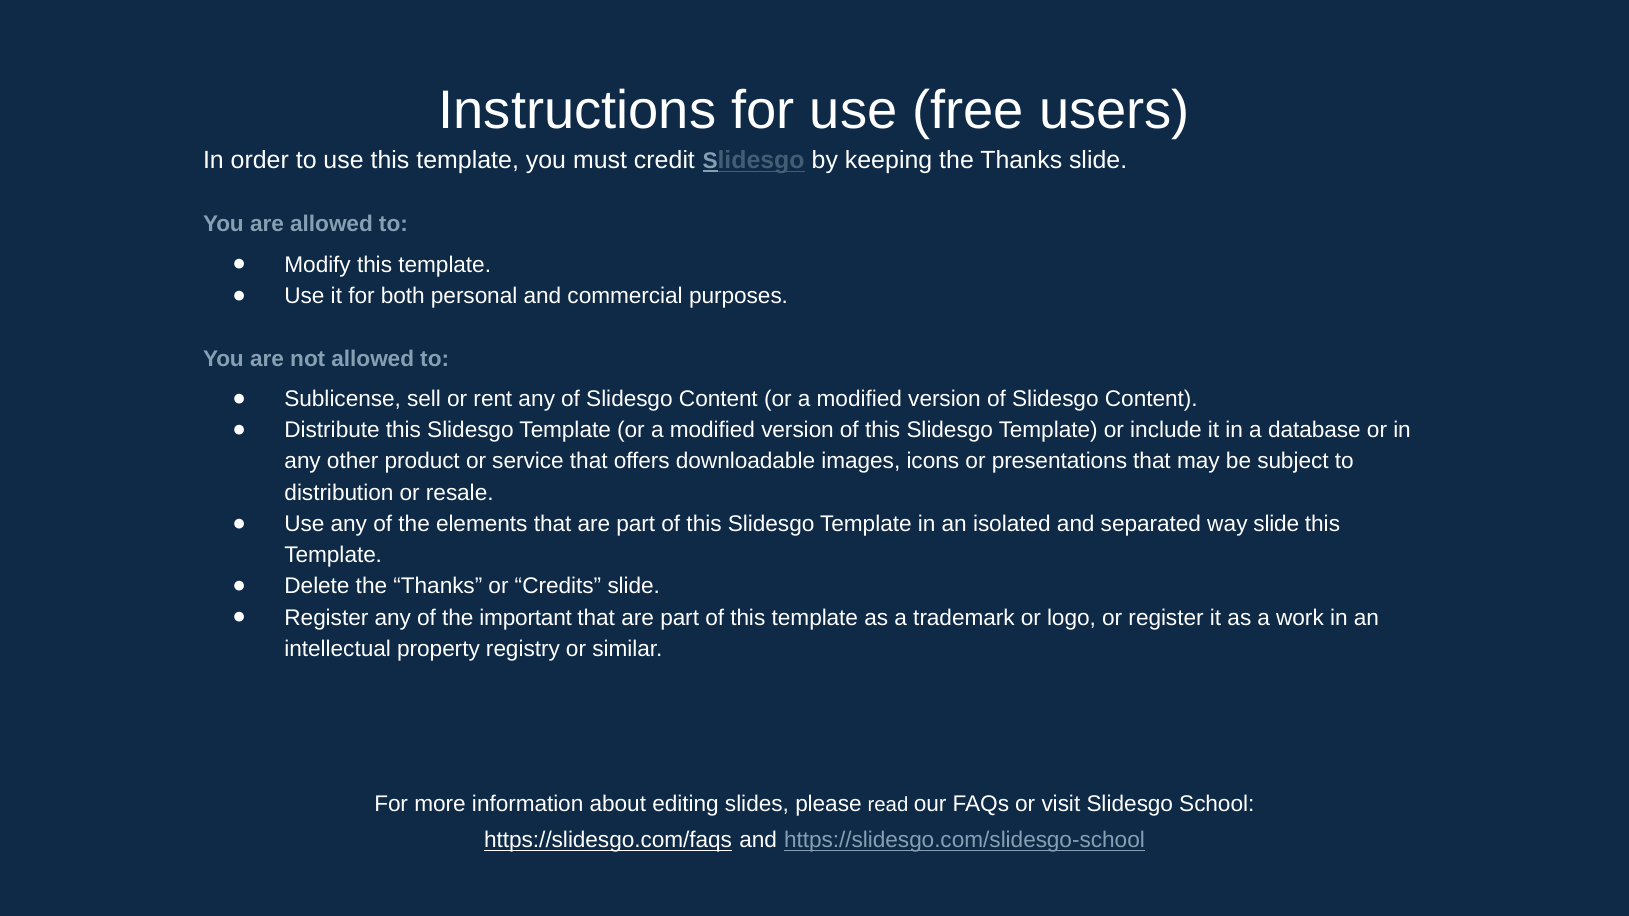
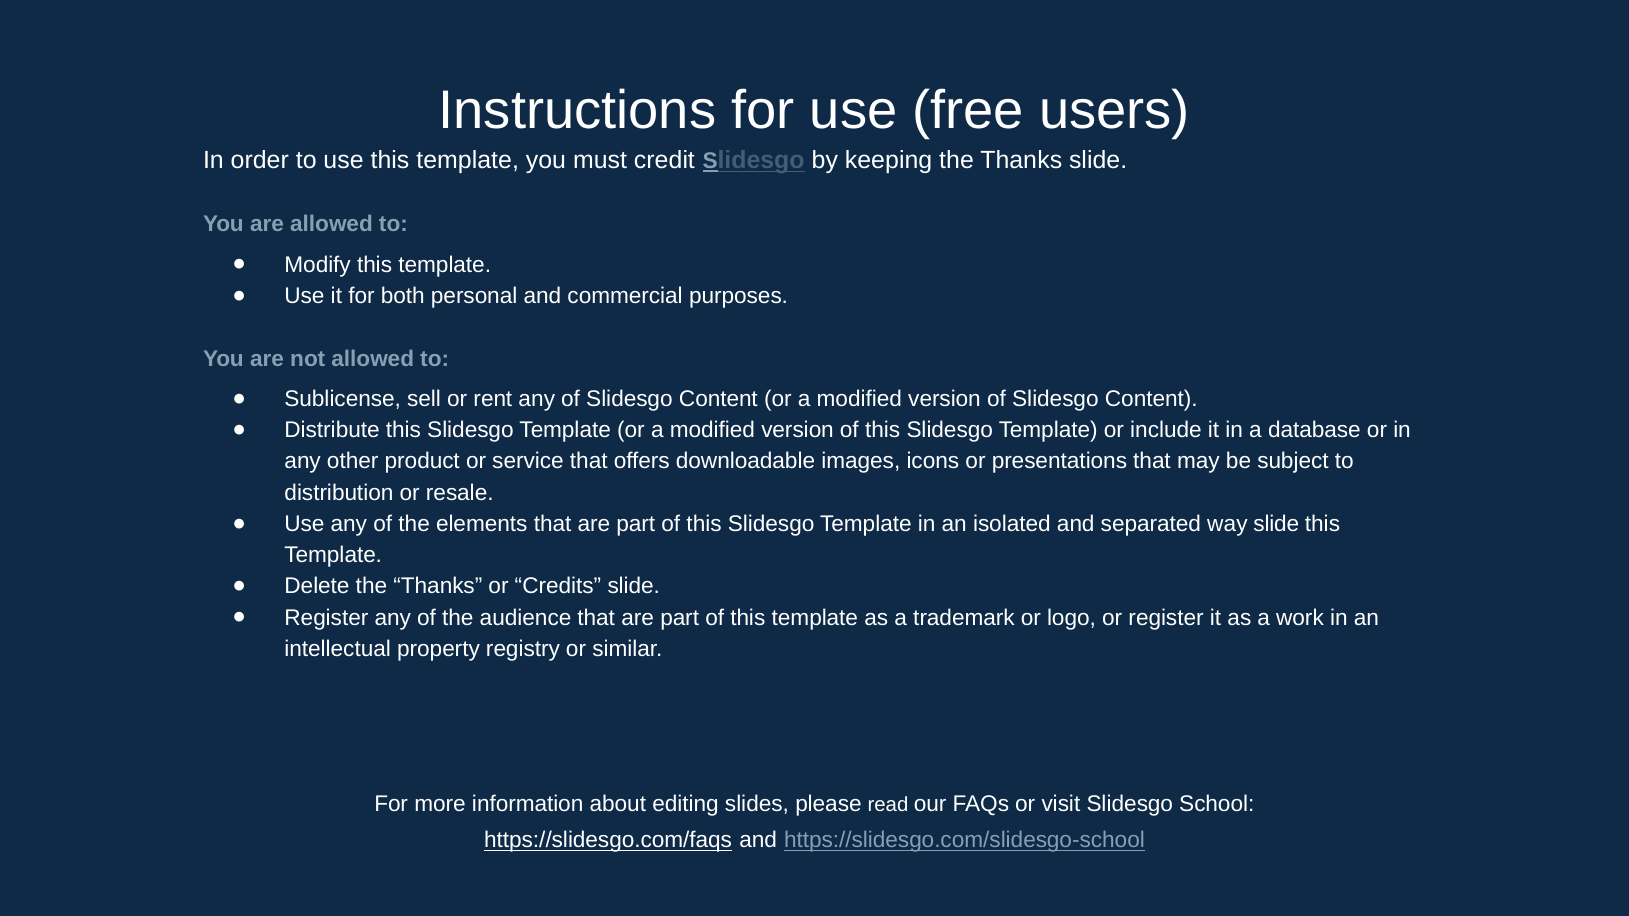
important: important -> audience (526, 618)
